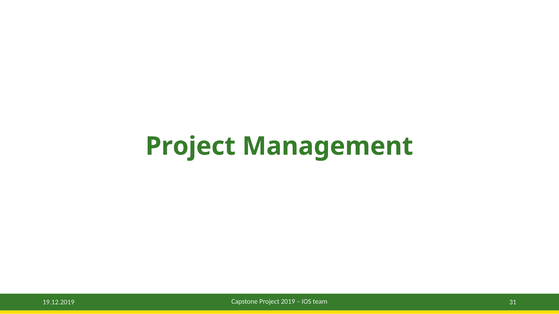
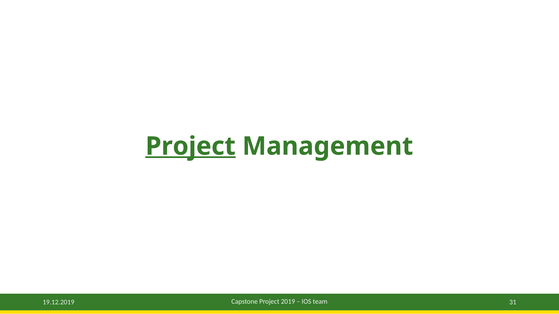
Project underline: none -> present (191, 146)
